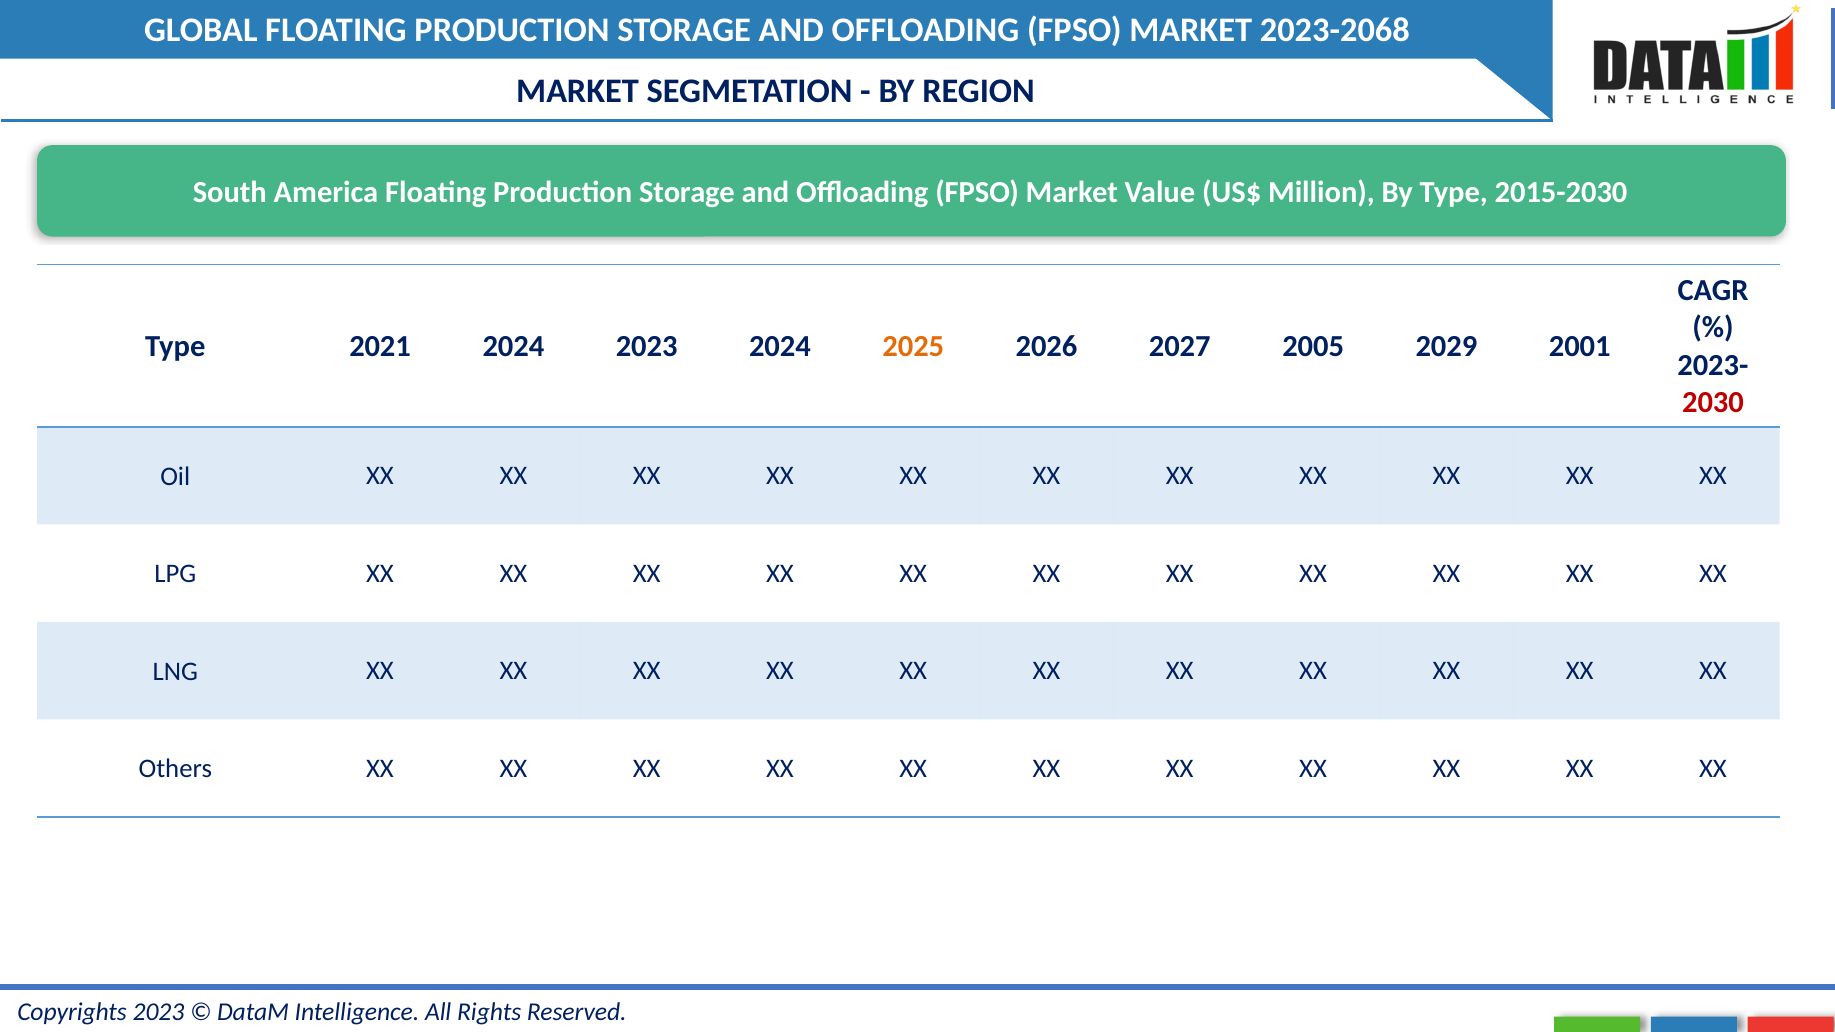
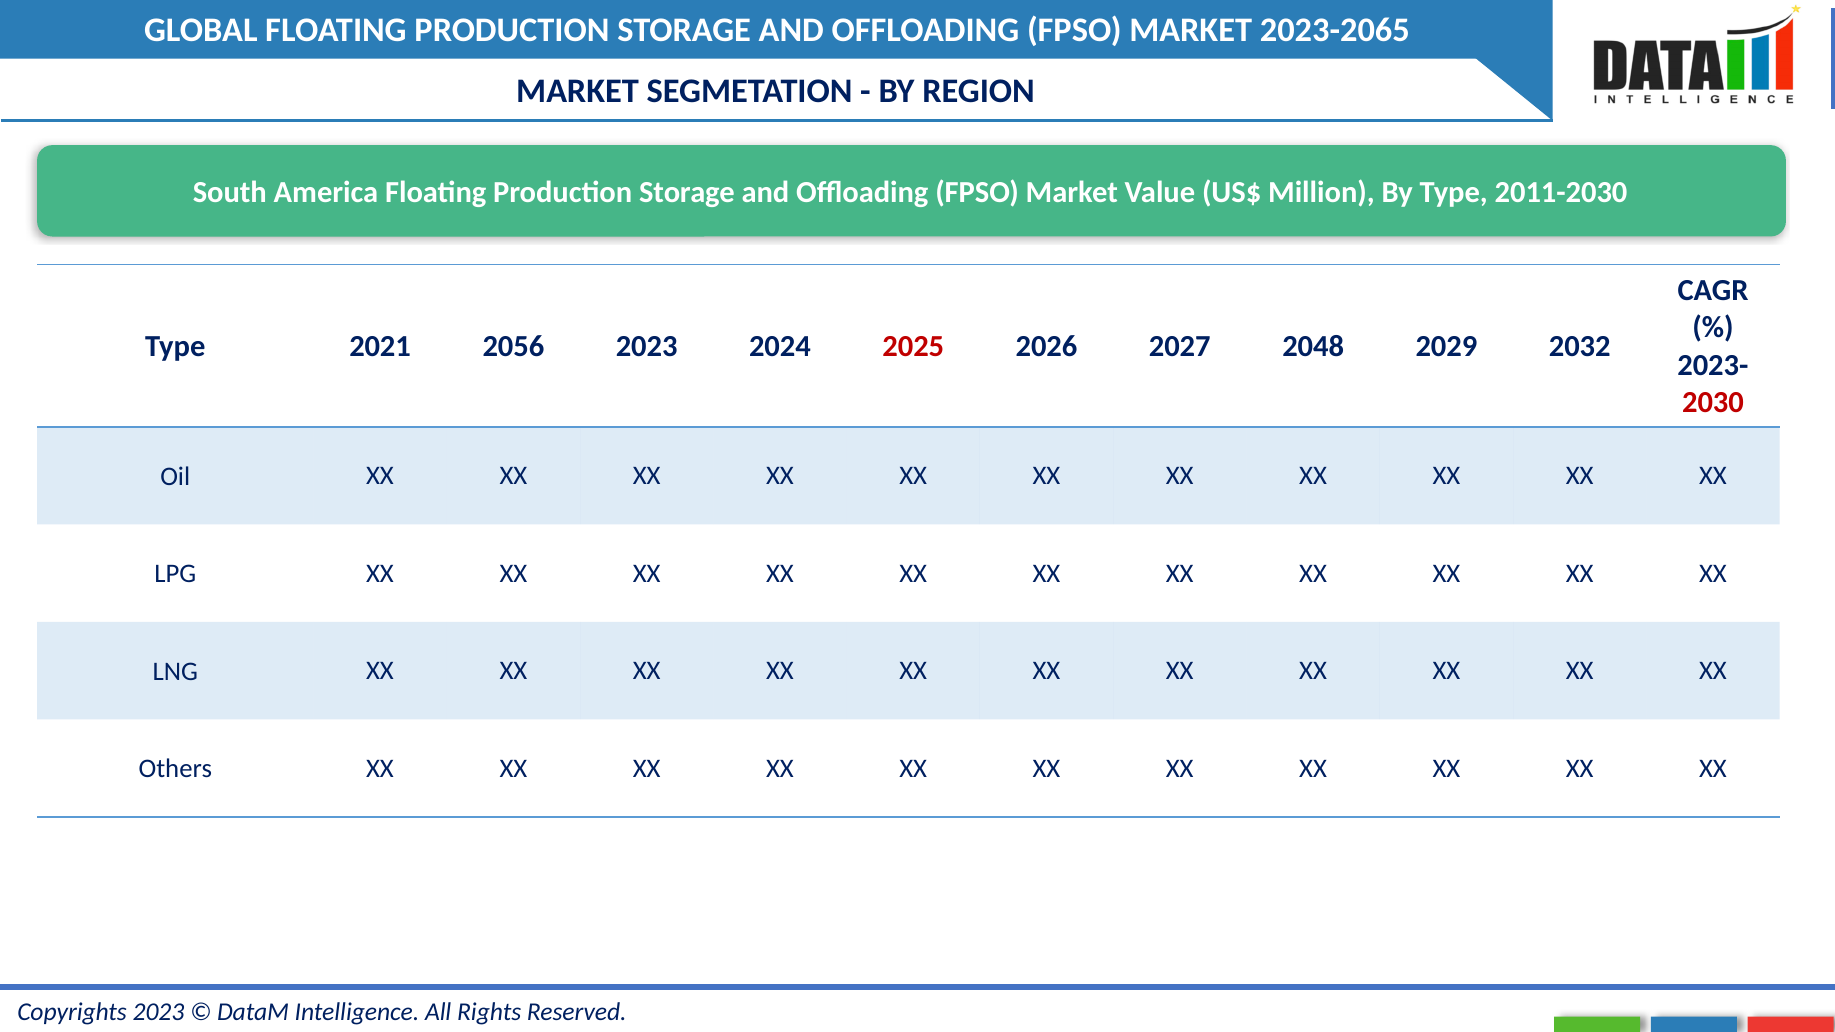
2023-2068: 2023-2068 -> 2023-2065 (1335, 30)
2015-2030: 2015-2030 -> 2011-2030 (1561, 193)
2021 2024: 2024 -> 2056 (513, 346)
2025 colour: orange -> red (913, 346)
2005: 2005 -> 2048 (1313, 346)
2001: 2001 -> 2032 (1580, 346)
